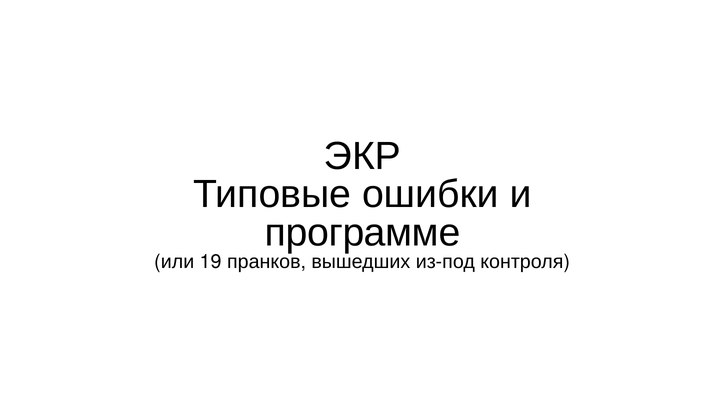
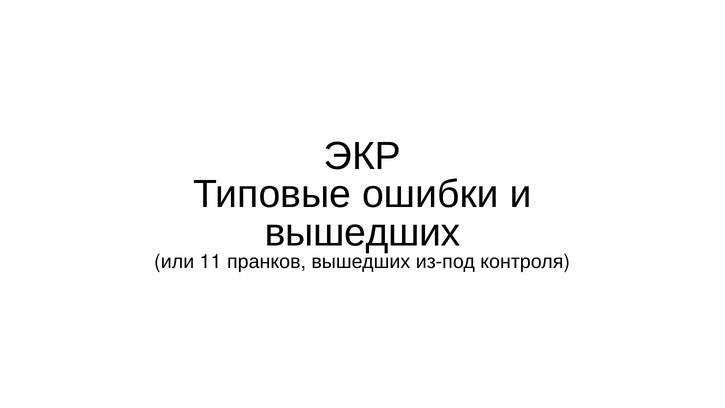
программе: программе -> вышедших (363, 232)
19: 19 -> 11 (211, 262)
